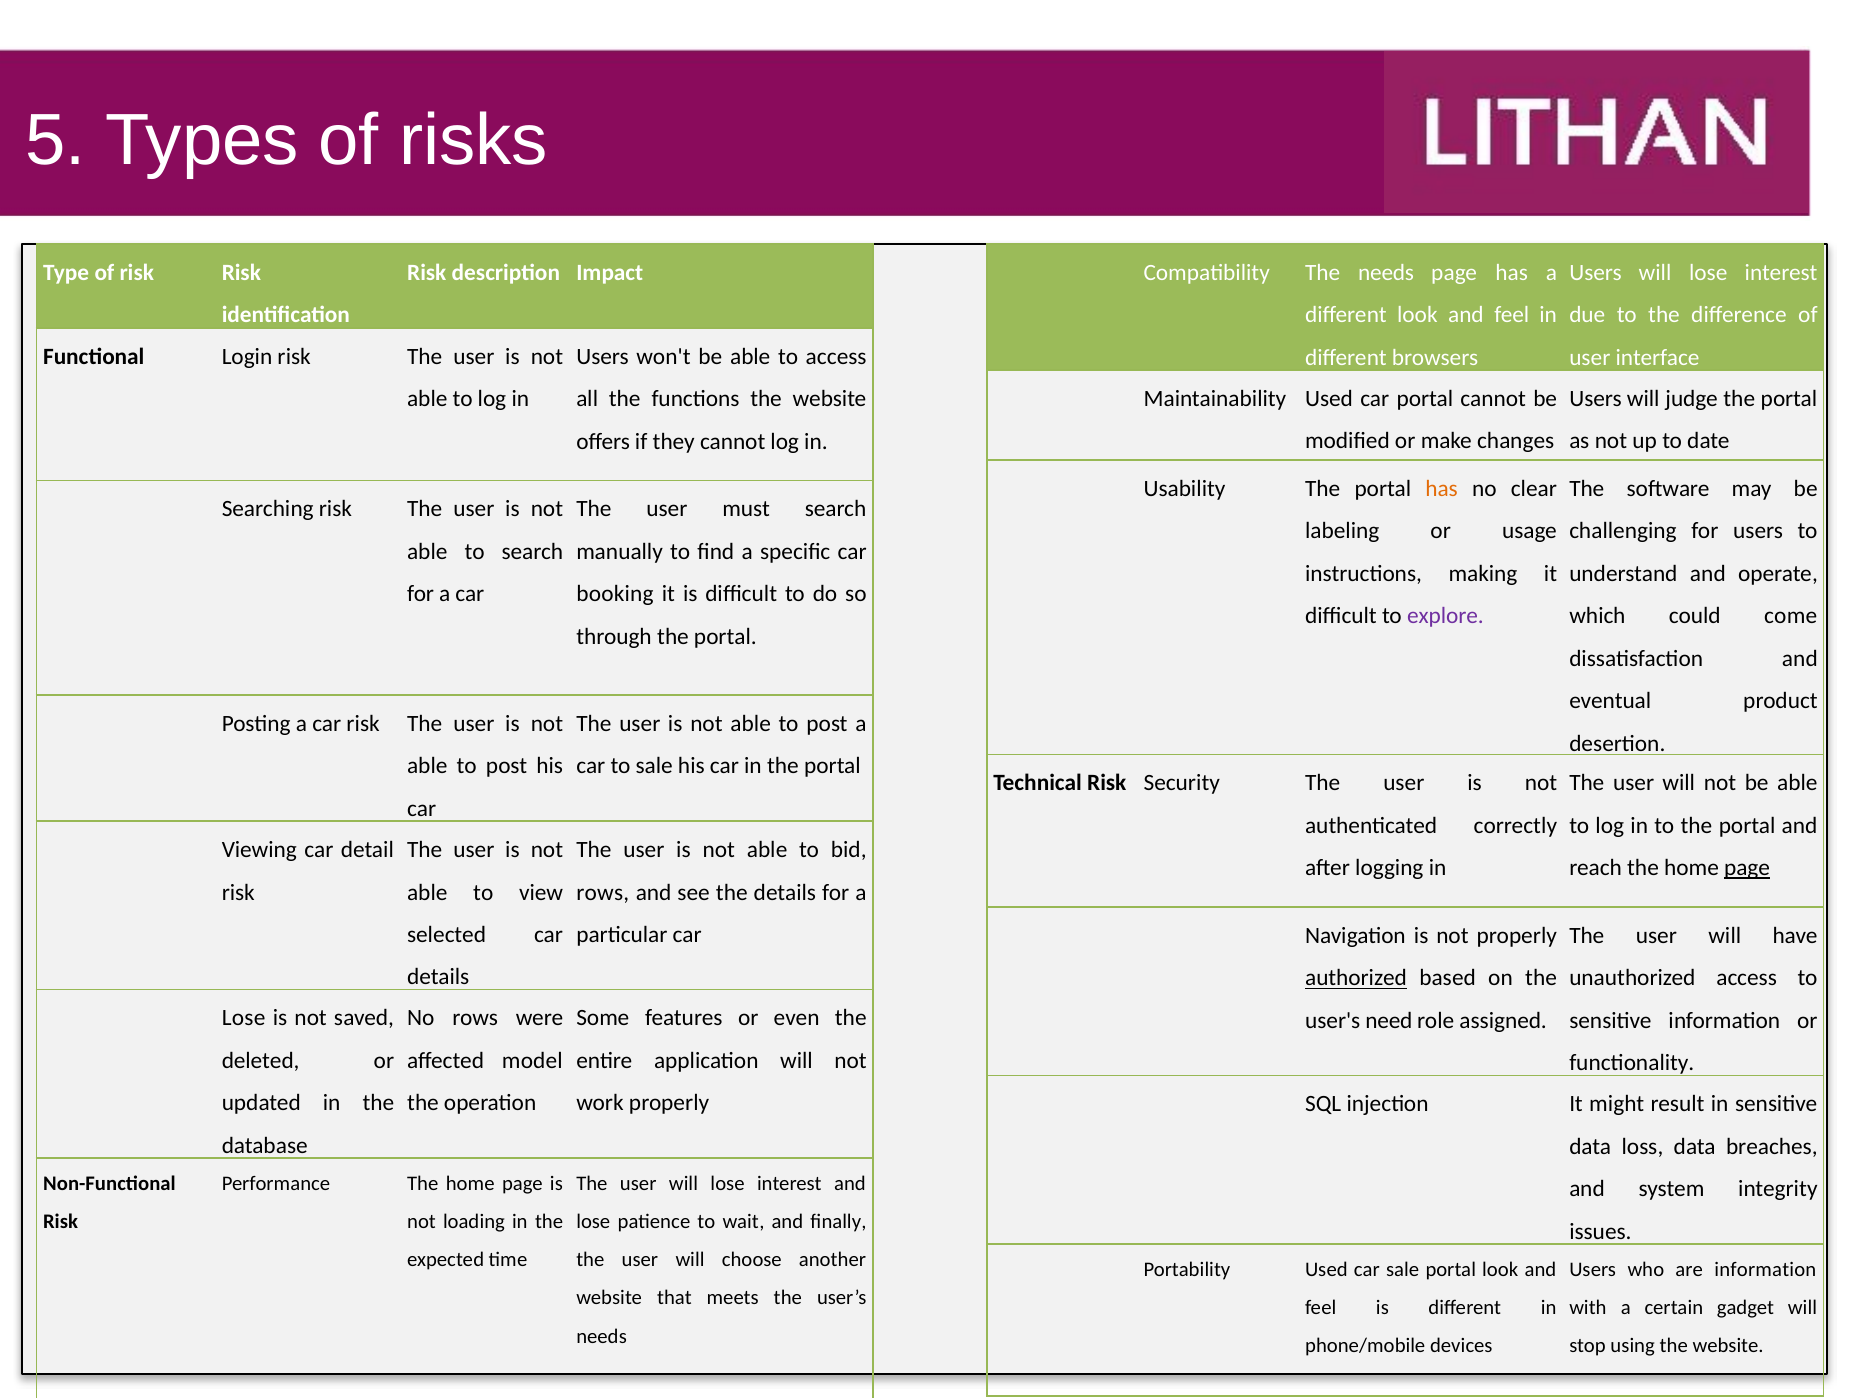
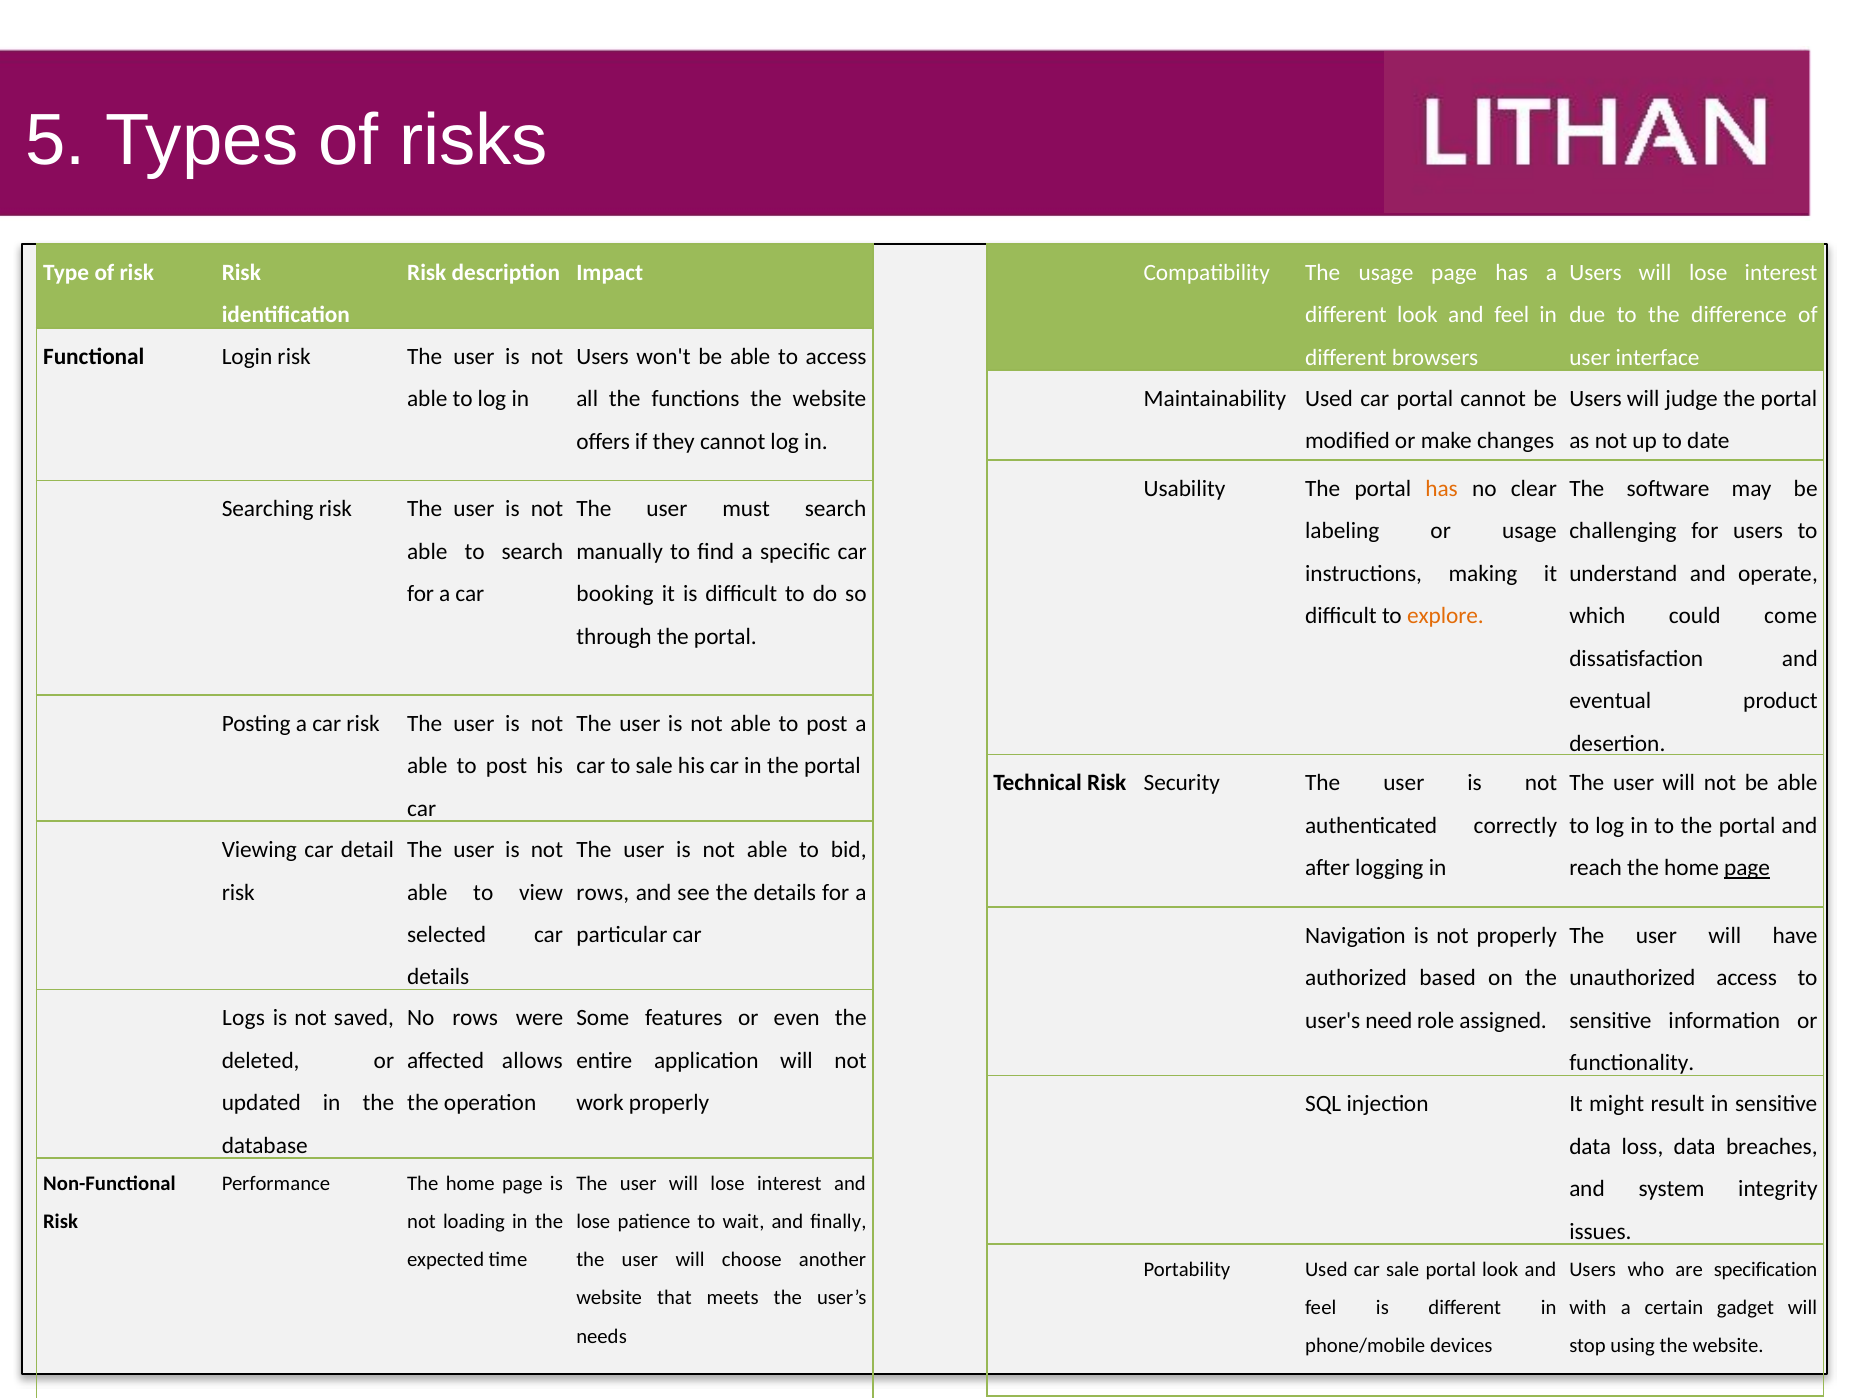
The needs: needs -> usage (1386, 273)
explore colour: purple -> orange (1445, 616)
authorized underline: present -> none (1356, 978)
Lose: Lose -> Logs (244, 1018)
model: model -> allows (532, 1061)
are information: information -> specification (1766, 1269)
